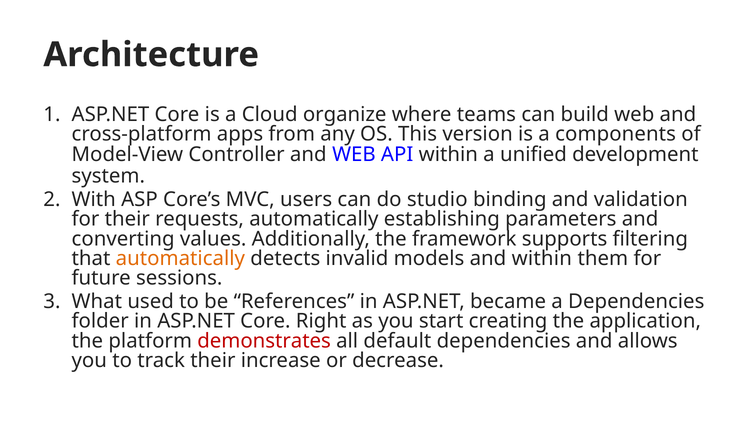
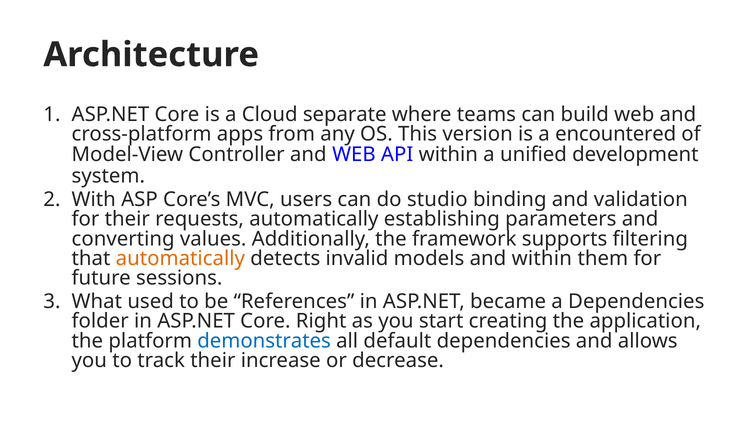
organize: organize -> separate (345, 115)
components: components -> encountered (616, 134)
demonstrates colour: red -> blue (264, 341)
